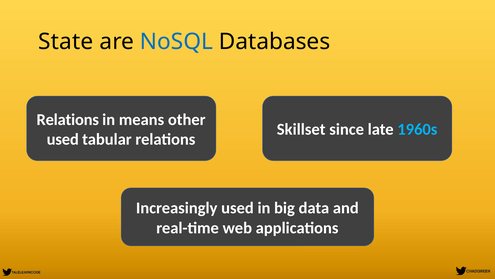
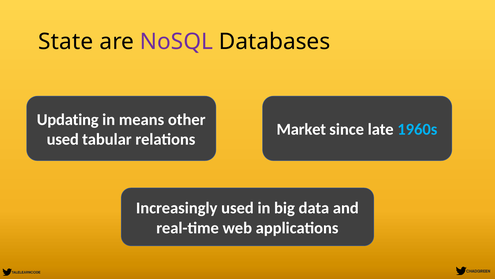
NoSQL colour: blue -> purple (176, 42)
Relations: Relations -> Updating (68, 119)
Skillset: Skillset -> Market (301, 129)
